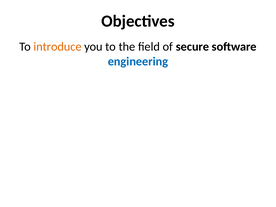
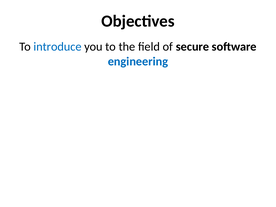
introduce colour: orange -> blue (58, 47)
